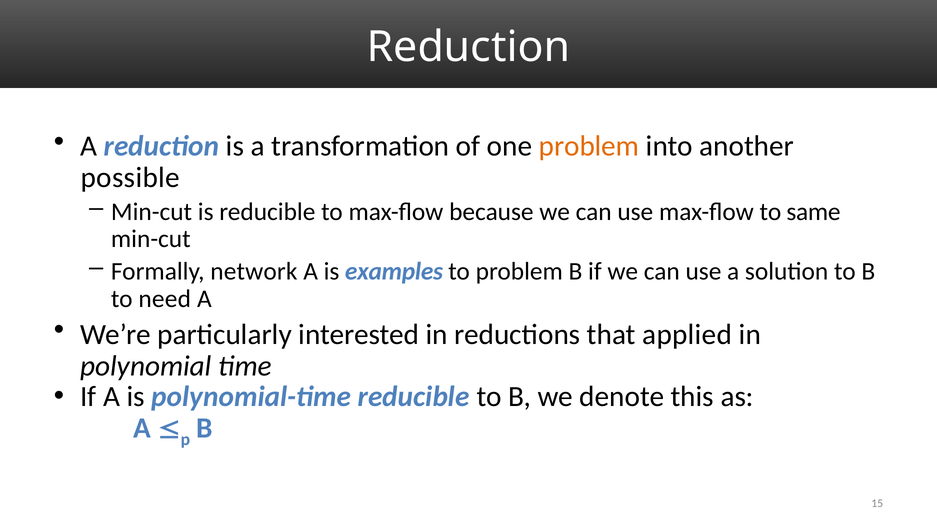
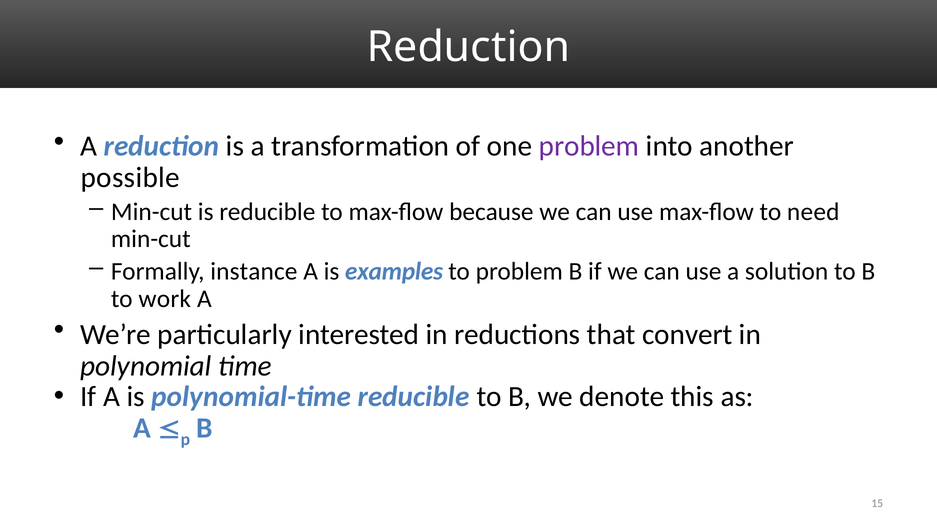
problem colour: orange -> purple (589, 146)
same: same -> need (813, 212)
network: network -> instance (254, 271)
need: need -> work (165, 299)
applied: applied -> convert (687, 334)
